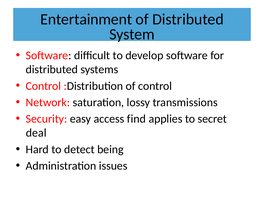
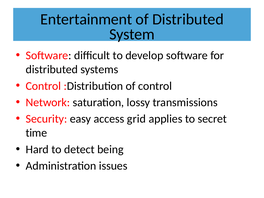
find: find -> grid (136, 119)
deal: deal -> time (36, 133)
